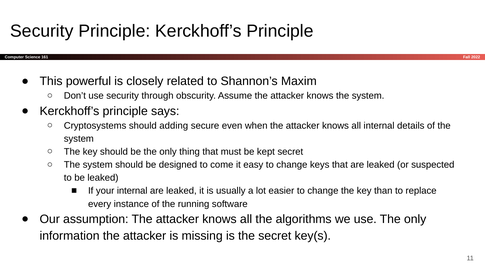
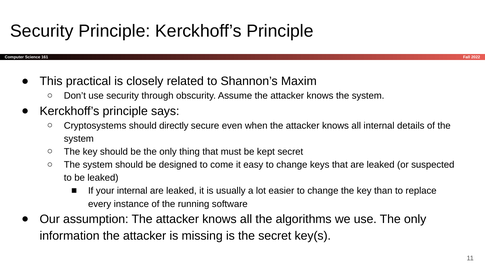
powerful: powerful -> practical (88, 81)
adding: adding -> directly (174, 126)
